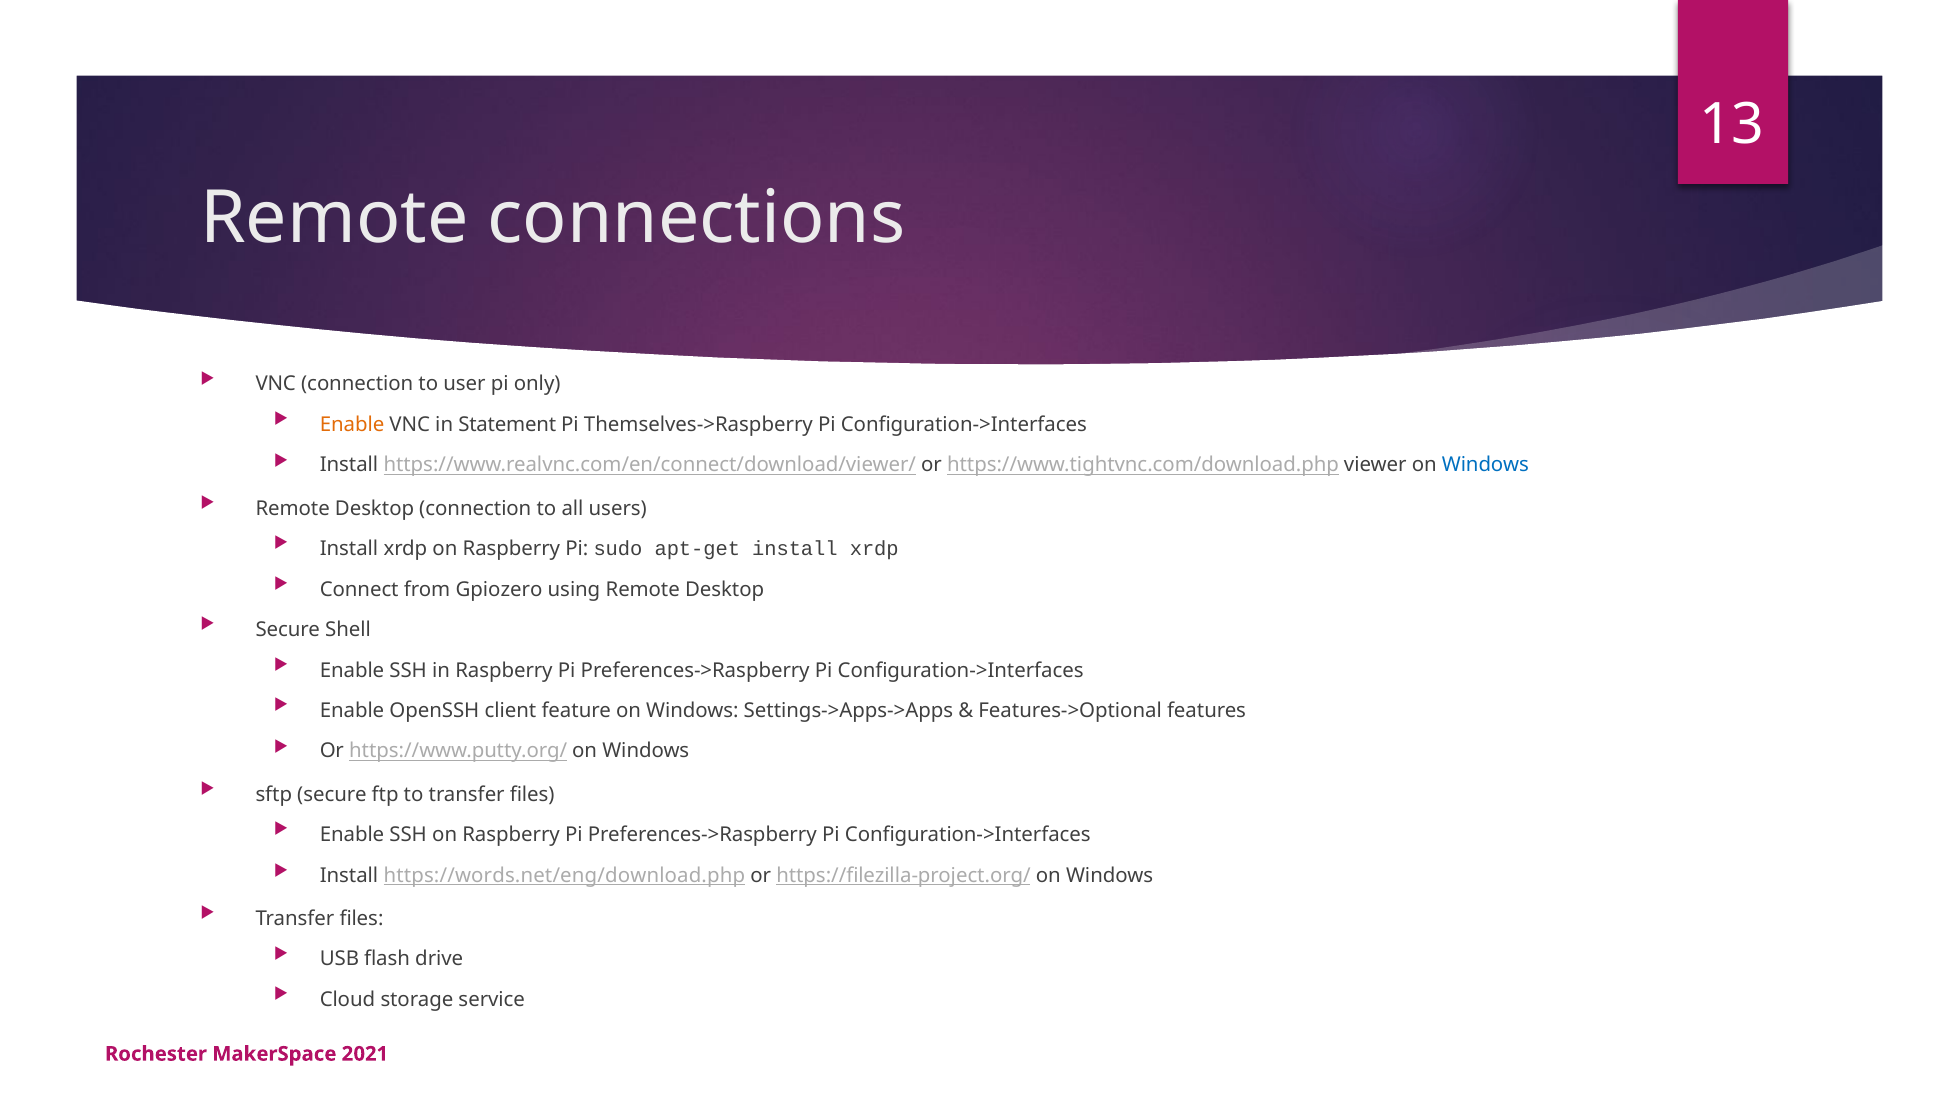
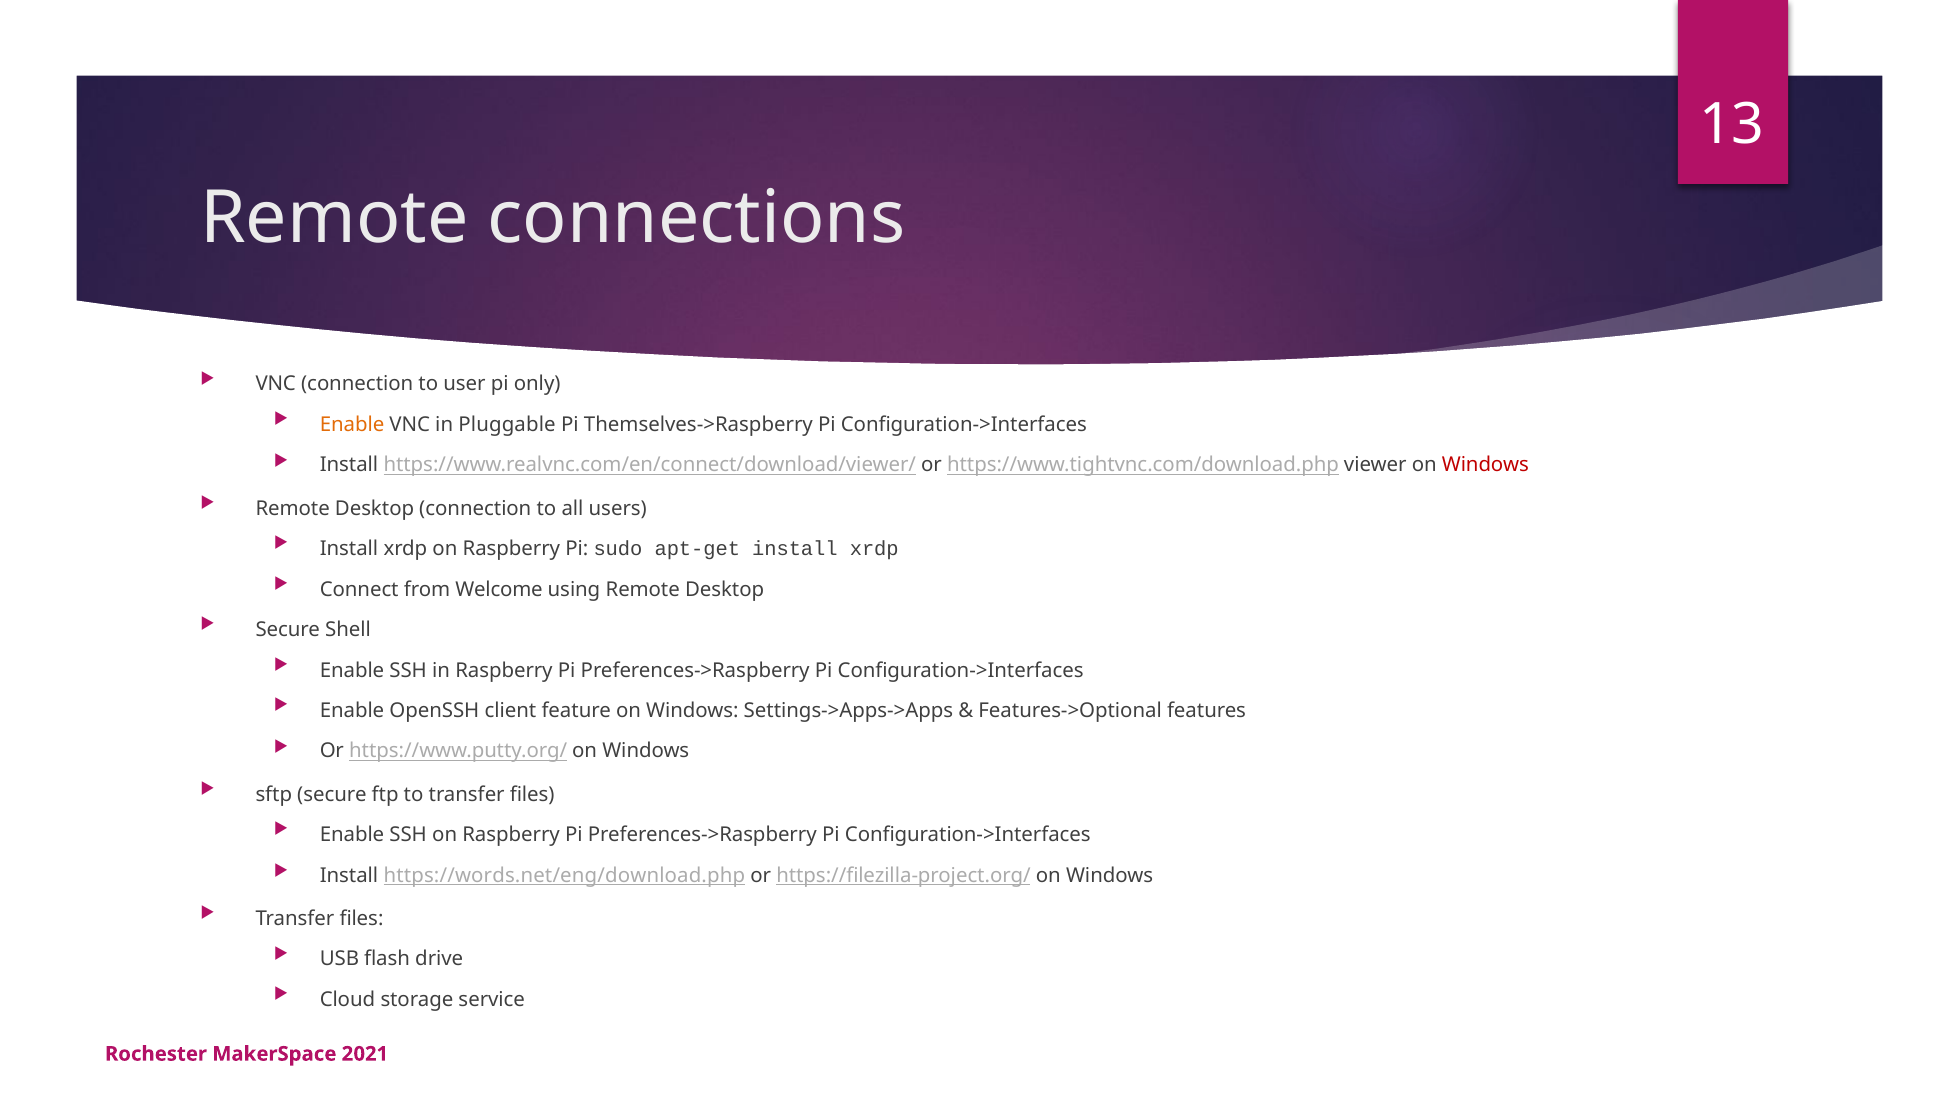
Statement: Statement -> Pluggable (507, 424)
Windows colour: blue -> red (1485, 465)
Gpiozero: Gpiozero -> Welcome (499, 589)
